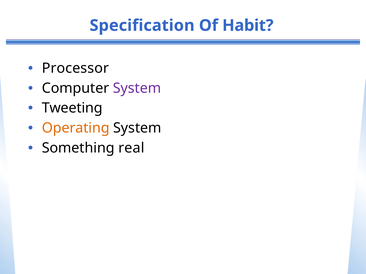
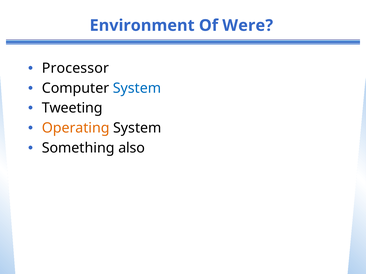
Specification: Specification -> Environment (142, 26)
Habit: Habit -> Were (248, 26)
System colour: purple -> blue (137, 88)
real: real -> also (132, 148)
